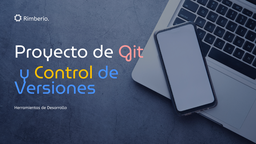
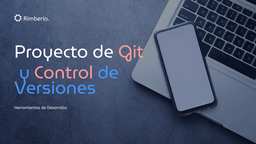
Control colour: yellow -> pink (64, 73)
